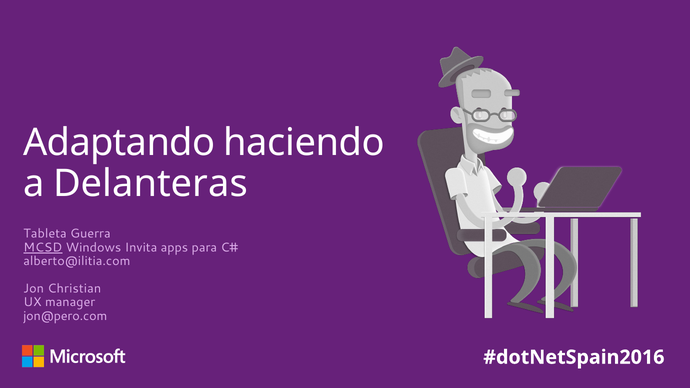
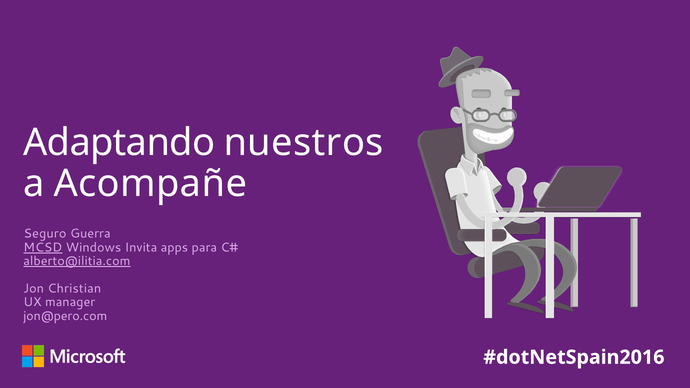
haciendo: haciendo -> nuestros (304, 143)
Delanteras: Delanteras -> Acompañe (150, 184)
Tableta: Tableta -> Seguro (45, 234)
alberto@ilitia.com underline: none -> present (77, 261)
